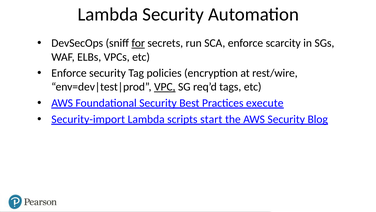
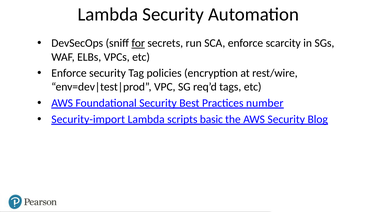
VPC underline: present -> none (165, 87)
execute: execute -> number (265, 103)
start: start -> basic (211, 119)
